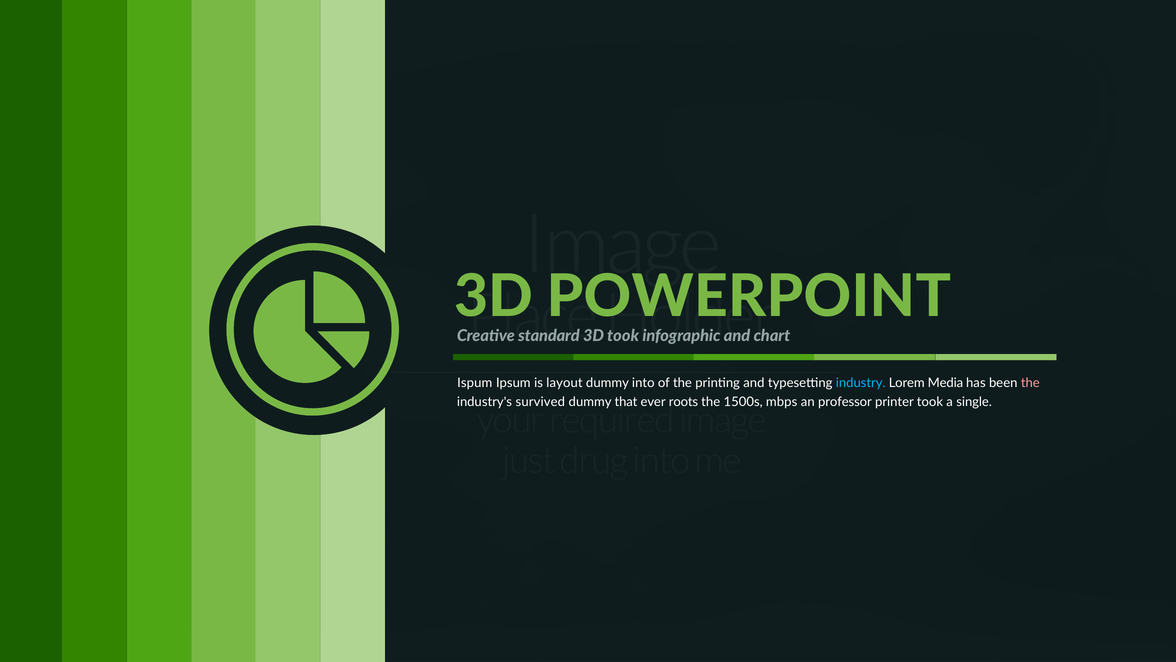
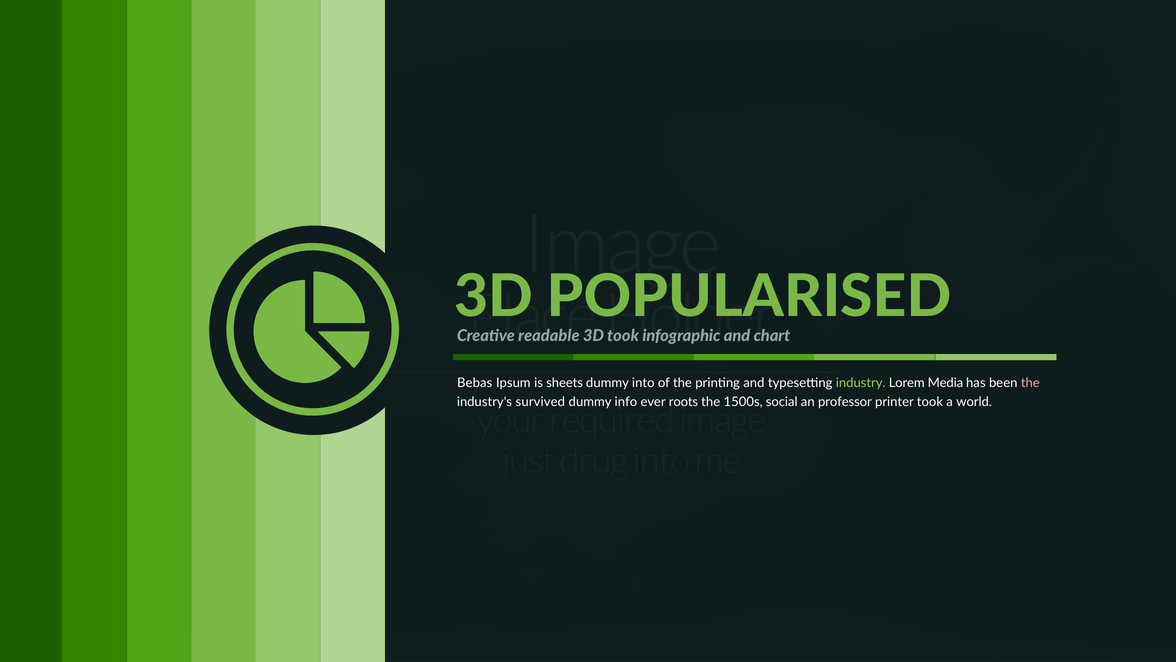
POWERPOINT: POWERPOINT -> POPULARISED (749, 297)
standard: standard -> readable (549, 336)
Ispum: Ispum -> Bebas (475, 383)
layout: layout -> sheets (565, 383)
industry colour: light blue -> light green (861, 383)
that: that -> info (626, 402)
mbps: mbps -> social (782, 402)
single: single -> world (974, 402)
